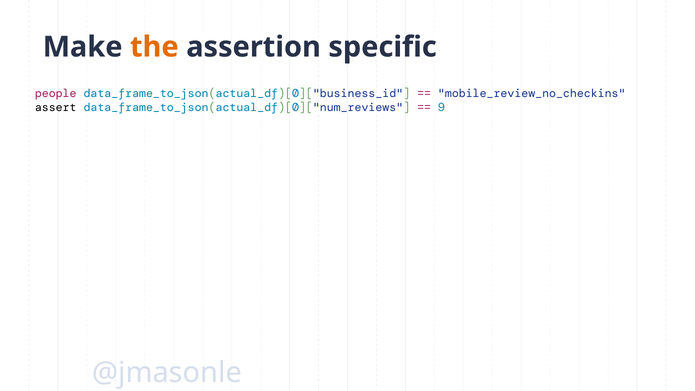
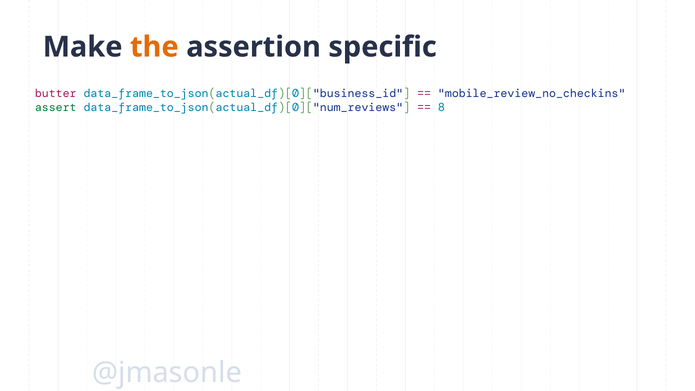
people: people -> butter (56, 94)
assert colour: black -> green (56, 107)
9: 9 -> 8 (441, 107)
